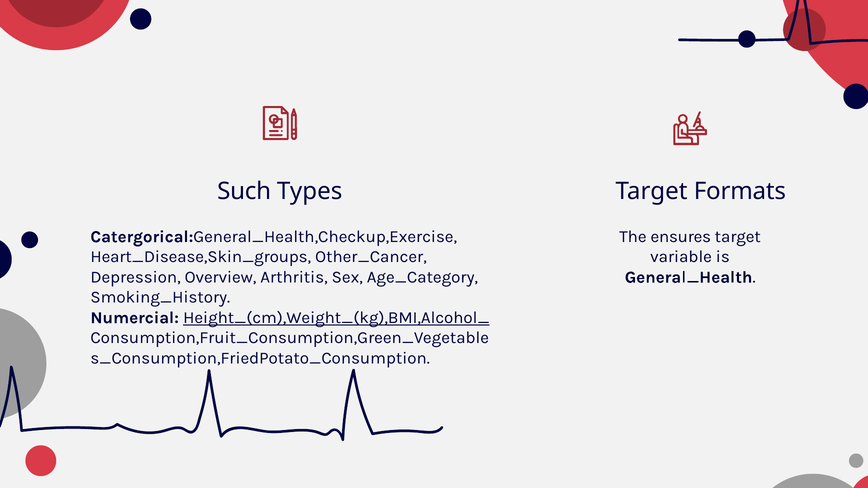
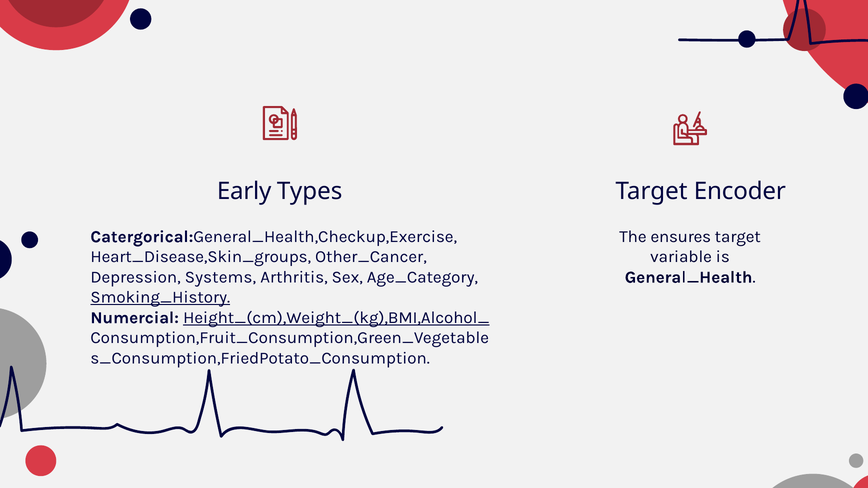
Such: Such -> Early (244, 192)
Formats: Formats -> Encoder (740, 192)
Overview: Overview -> Systems (220, 277)
Smoking_History underline: none -> present (160, 298)
